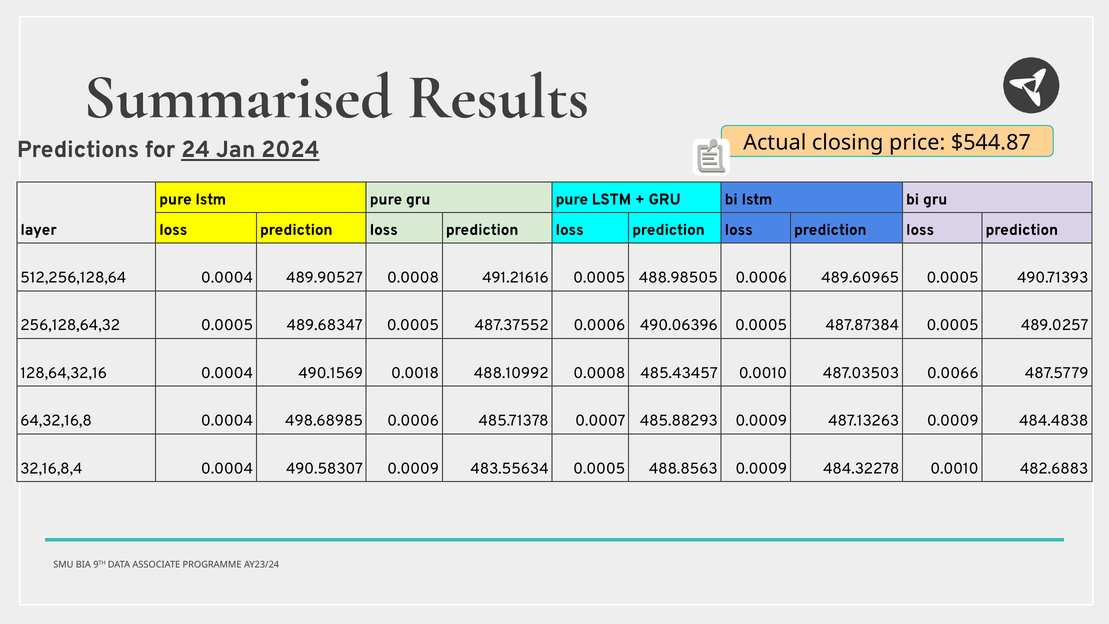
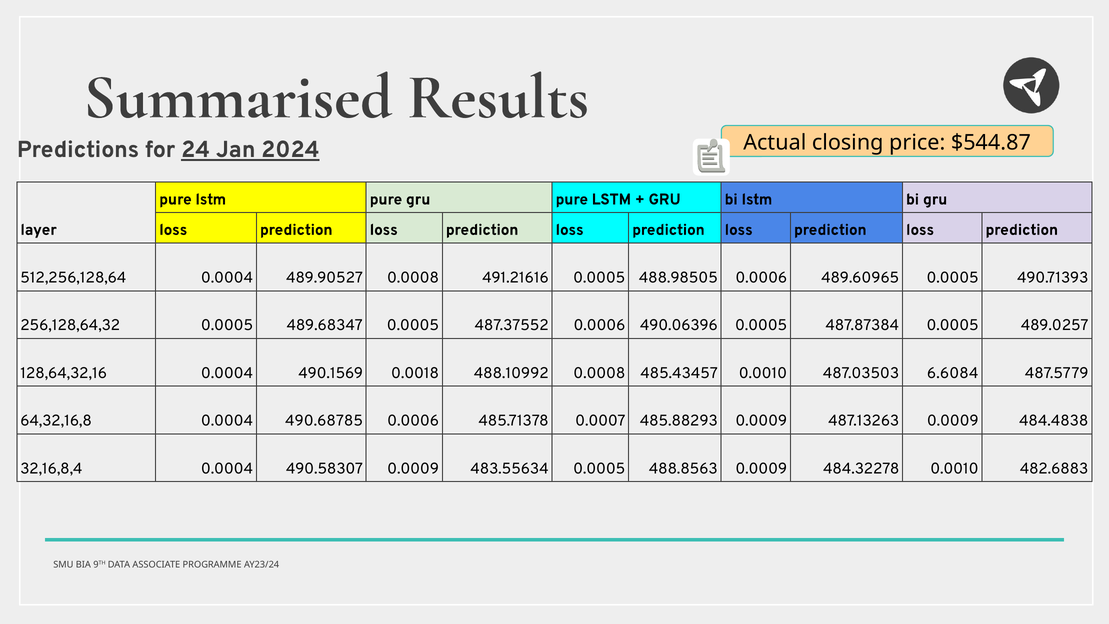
0.0066: 0.0066 -> 6.6084 (953, 373)
498.68985: 498.68985 -> 490.68785 (324, 421)
